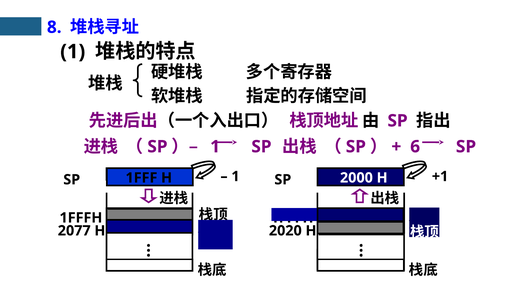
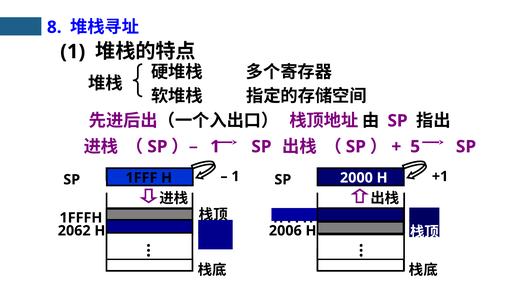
6: 6 -> 5 (415, 147)
2077: 2077 -> 2062 (74, 231)
2020: 2020 -> 2006 (285, 231)
